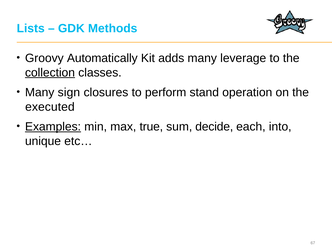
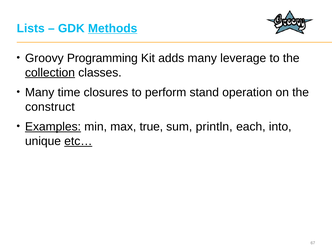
Methods underline: none -> present (113, 28)
Automatically: Automatically -> Programming (102, 58)
sign: sign -> time (69, 92)
executed: executed -> construct (50, 107)
decide: decide -> println (214, 127)
etc… underline: none -> present (78, 141)
